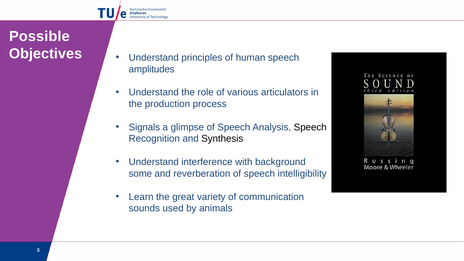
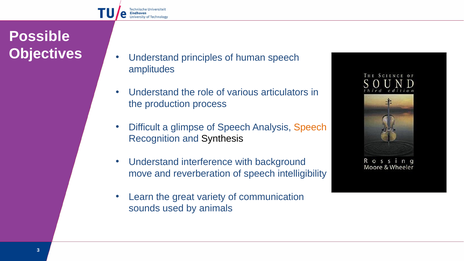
Signals: Signals -> Difficult (144, 127)
Speech colour: black -> orange (310, 127)
some: some -> move (140, 174)
